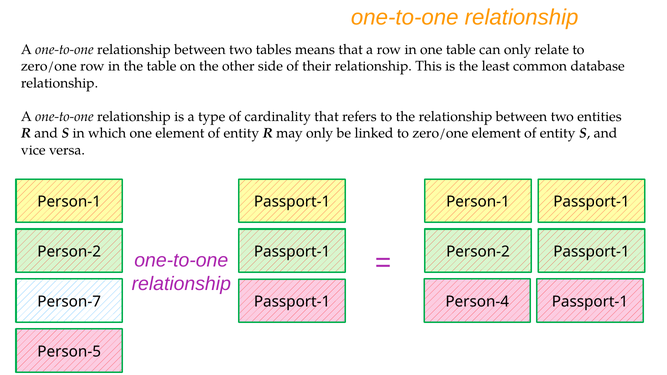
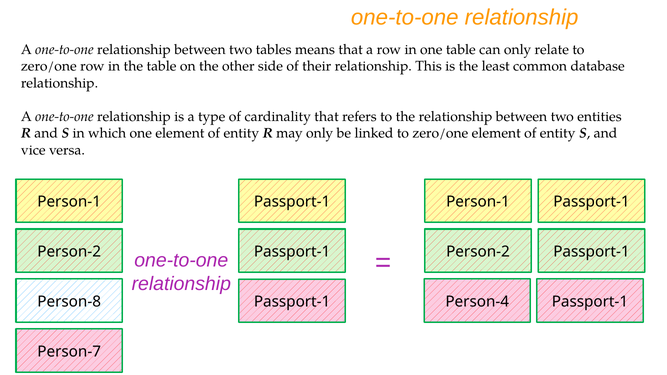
Person-7: Person-7 -> Person-8 (69, 302)
Person-5: Person-5 -> Person-7 (69, 352)
